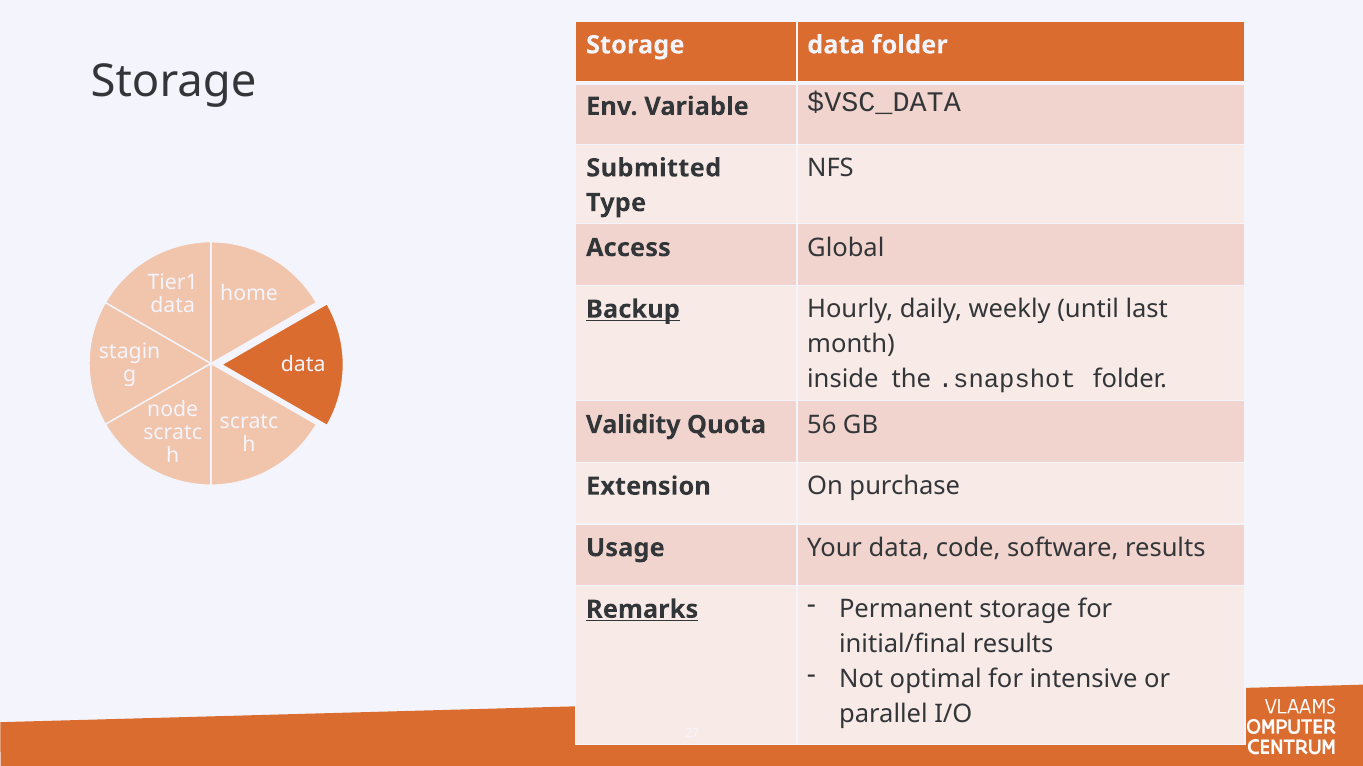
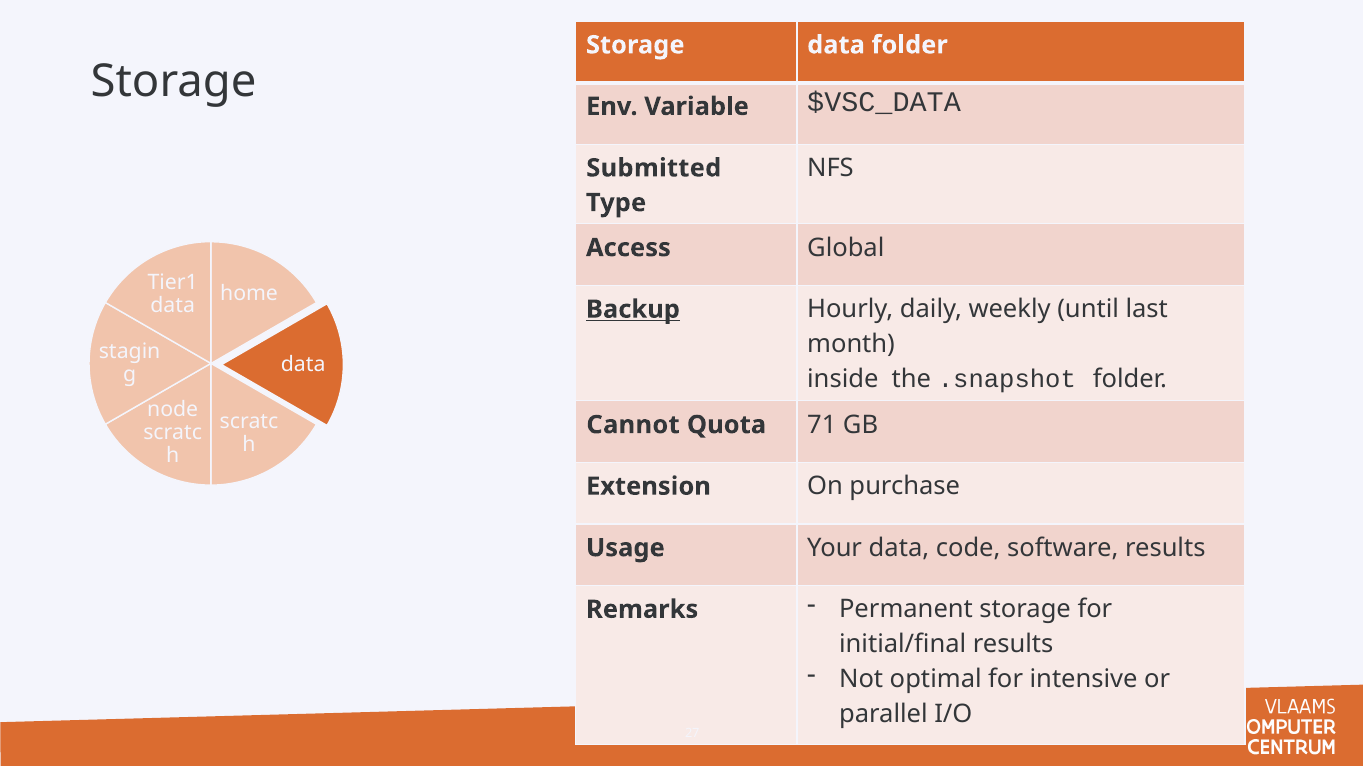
Validity: Validity -> Cannot (633, 425)
56: 56 -> 71 (822, 425)
Remarks underline: present -> none (642, 610)
